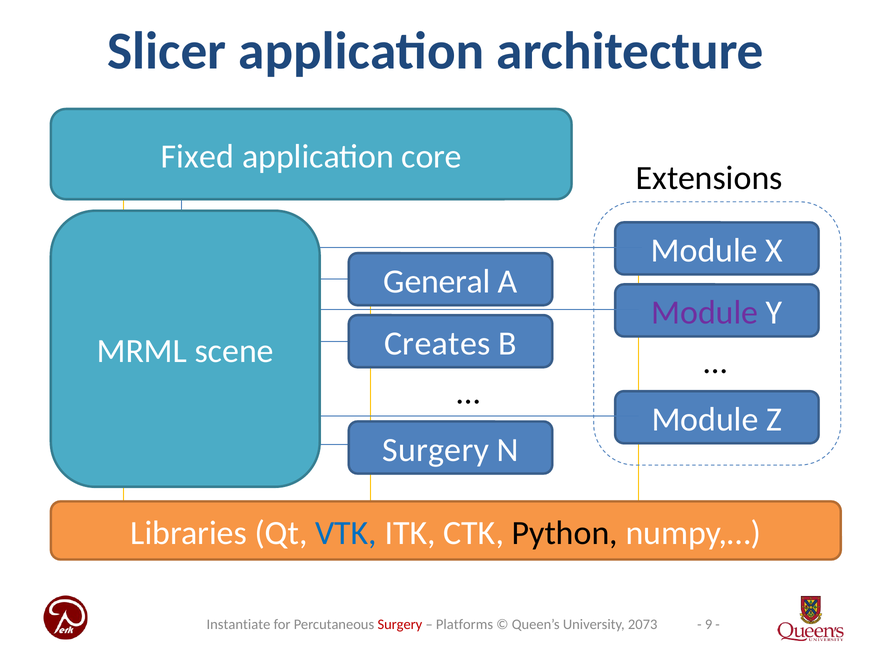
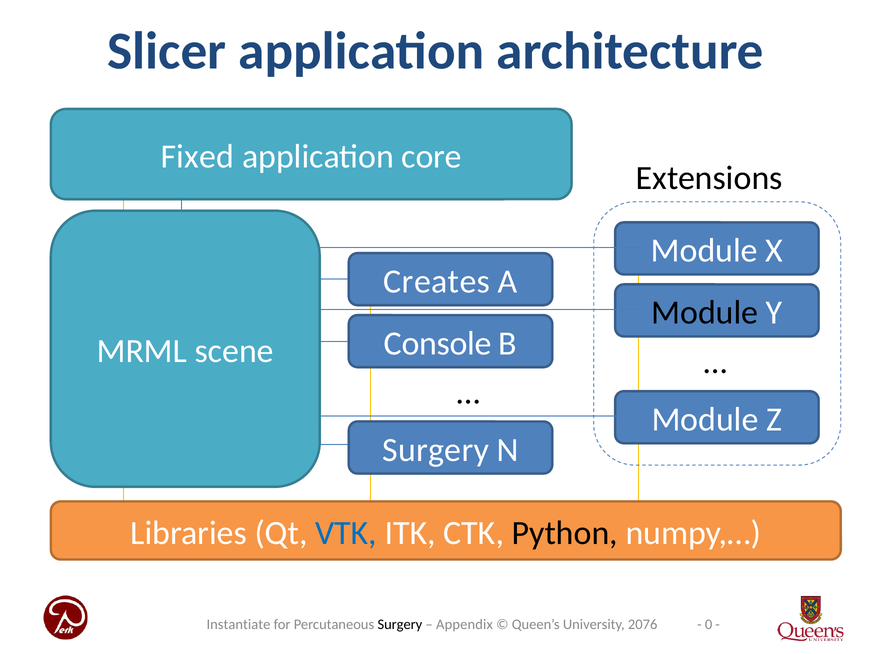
General: General -> Creates (437, 282)
Module colour: purple -> black (705, 313)
Creates: Creates -> Console (438, 344)
9: 9 -> 0 (709, 624)
Surgery colour: red -> black (400, 625)
Platforms: Platforms -> Appendix (464, 625)
2073: 2073 -> 2076 (643, 625)
